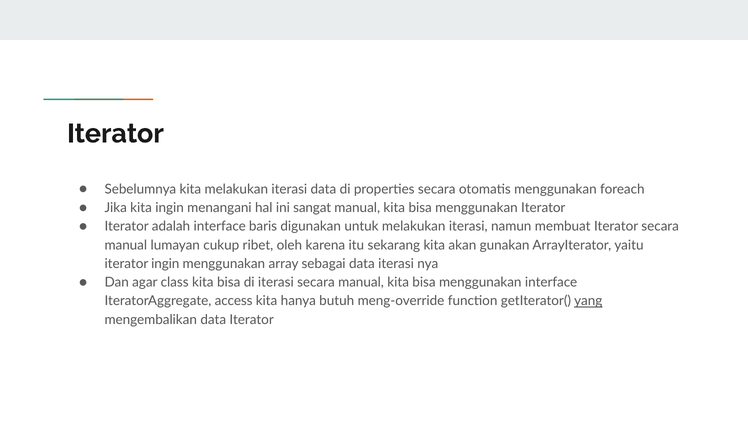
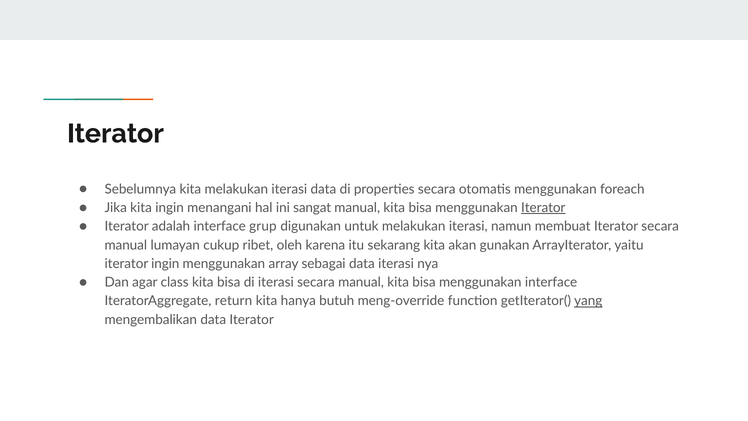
Iterator underline: none -> present (543, 208)
baris: baris -> grup (263, 226)
access: access -> return (233, 301)
